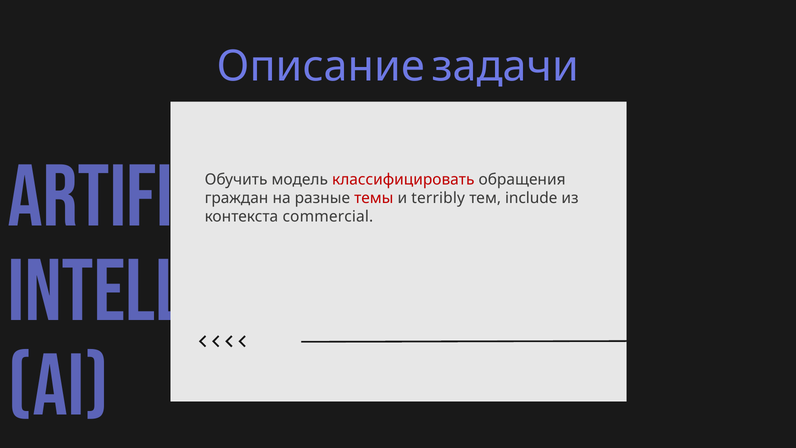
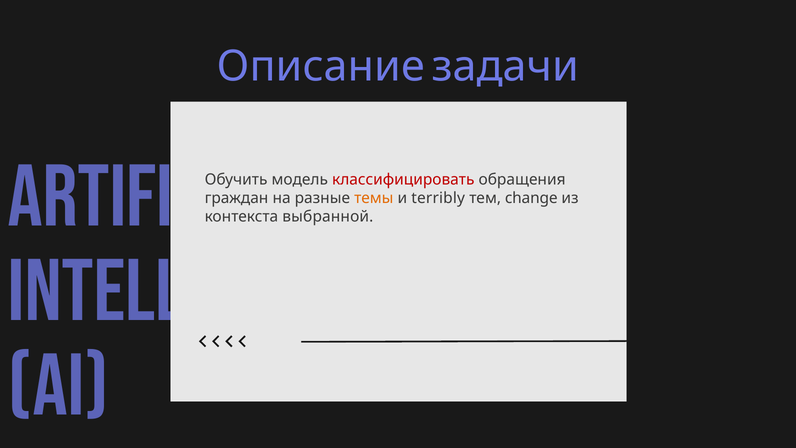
темы colour: red -> orange (374, 198)
include: include -> change (531, 198)
commercial: commercial -> выбранной (328, 216)
